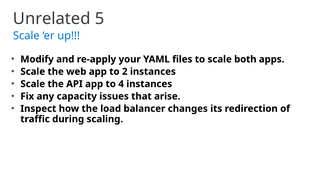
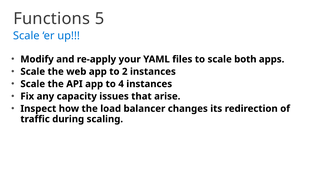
Unrelated: Unrelated -> Functions (52, 19)
